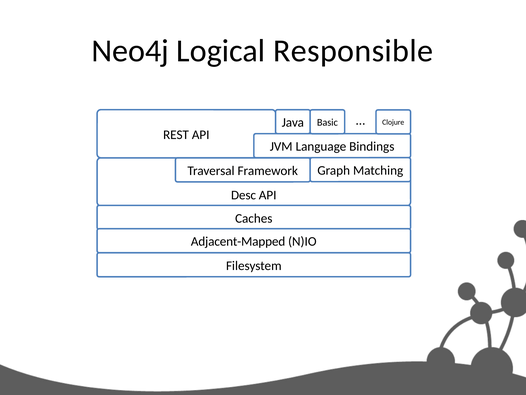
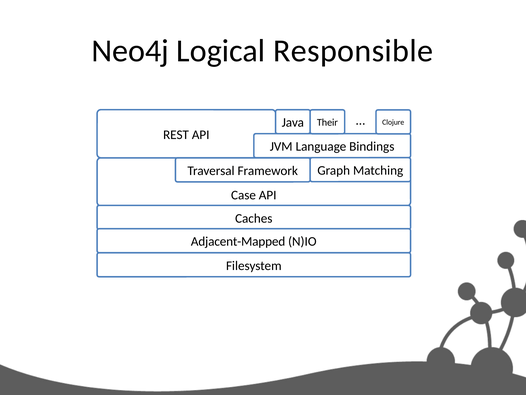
Basic: Basic -> Their (327, 122)
Desc: Desc -> Case (243, 195)
